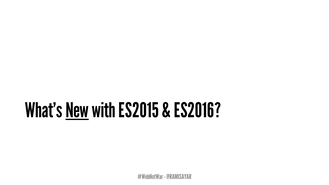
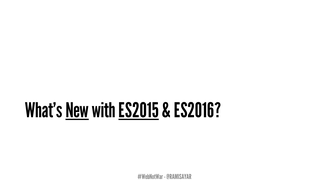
ES2015 underline: none -> present (139, 111)
